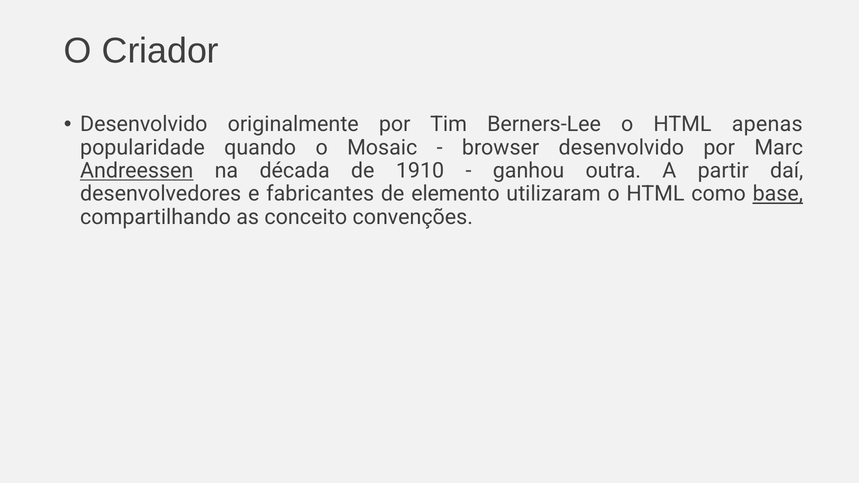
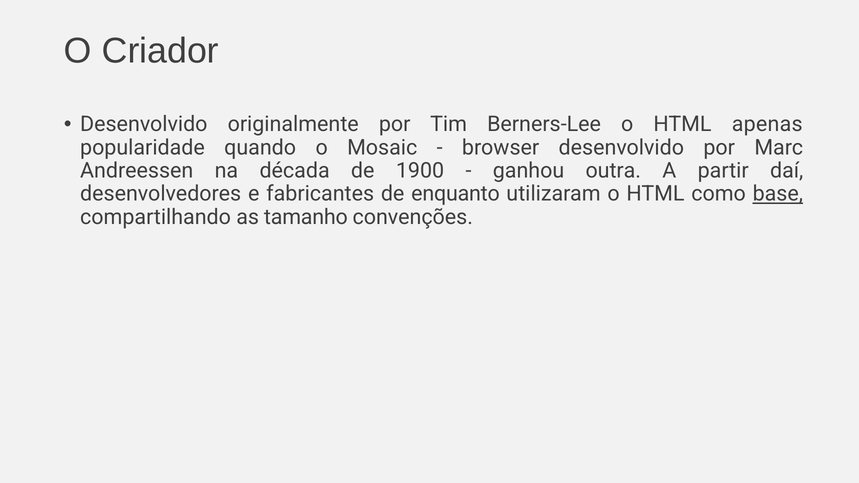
Andreessen underline: present -> none (137, 171)
1910: 1910 -> 1900 (420, 171)
elemento: elemento -> enquanto (456, 194)
conceito: conceito -> tamanho (306, 217)
